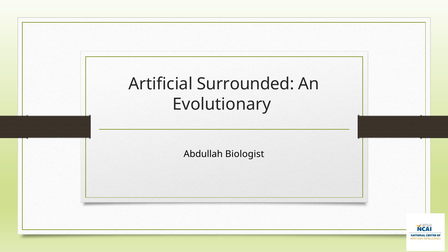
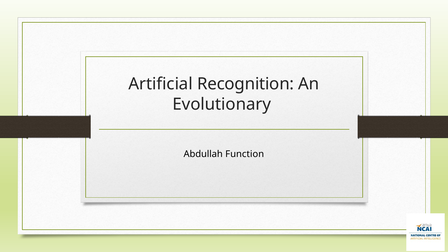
Surrounded: Surrounded -> Recognition (246, 84)
Biologist: Biologist -> Function (245, 154)
